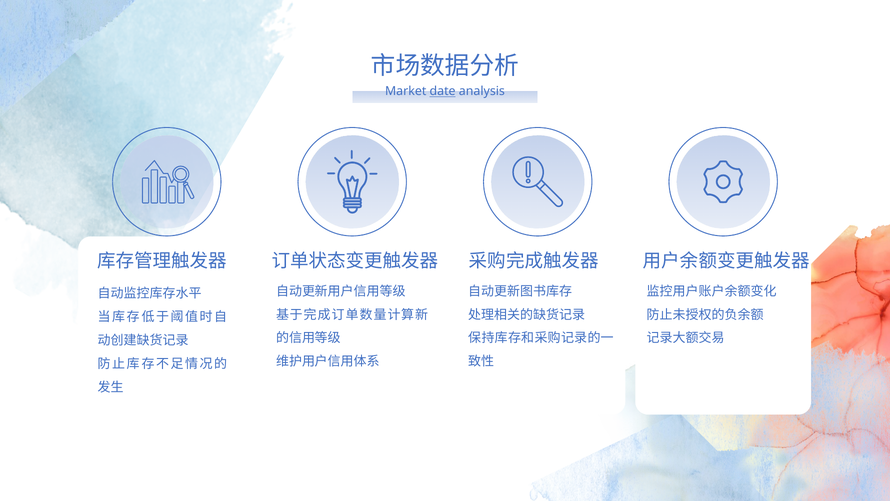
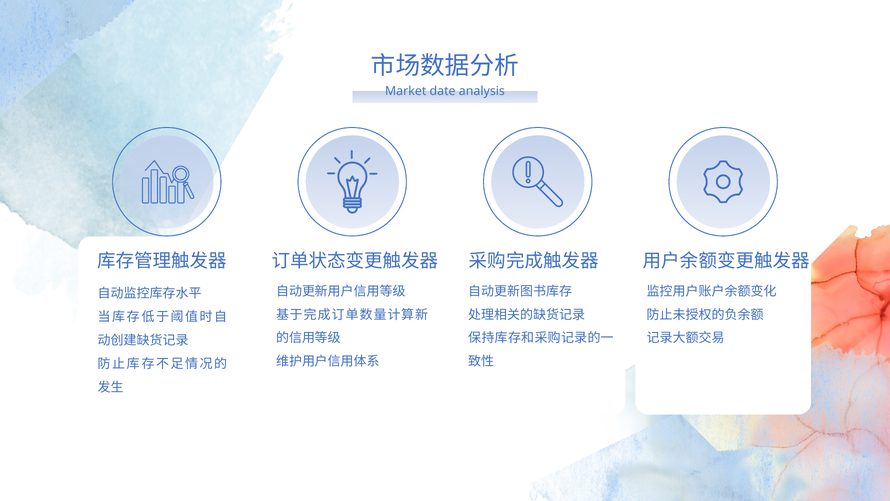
date underline: present -> none (443, 91)
